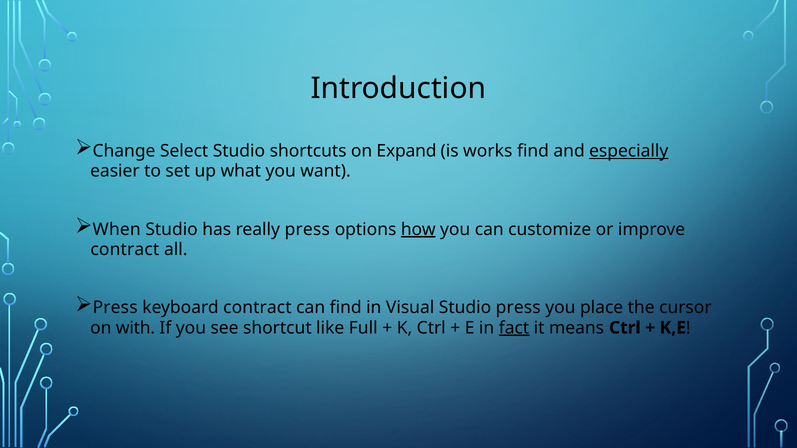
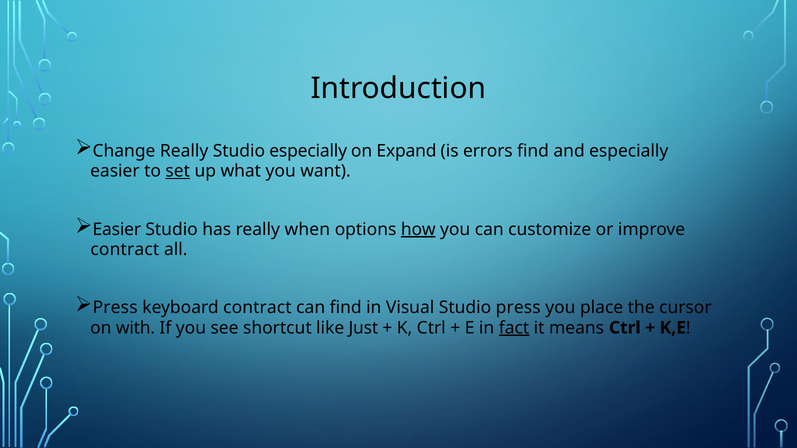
Change Select: Select -> Really (184, 151)
Studio shortcuts: shortcuts -> especially (308, 151)
works: works -> errors (488, 151)
especially underline: present -> none (629, 151)
set underline: none -> present (178, 171)
When: When -> Easier (117, 229)
really press: press -> when (307, 229)
Full: Full -> Just (363, 328)
